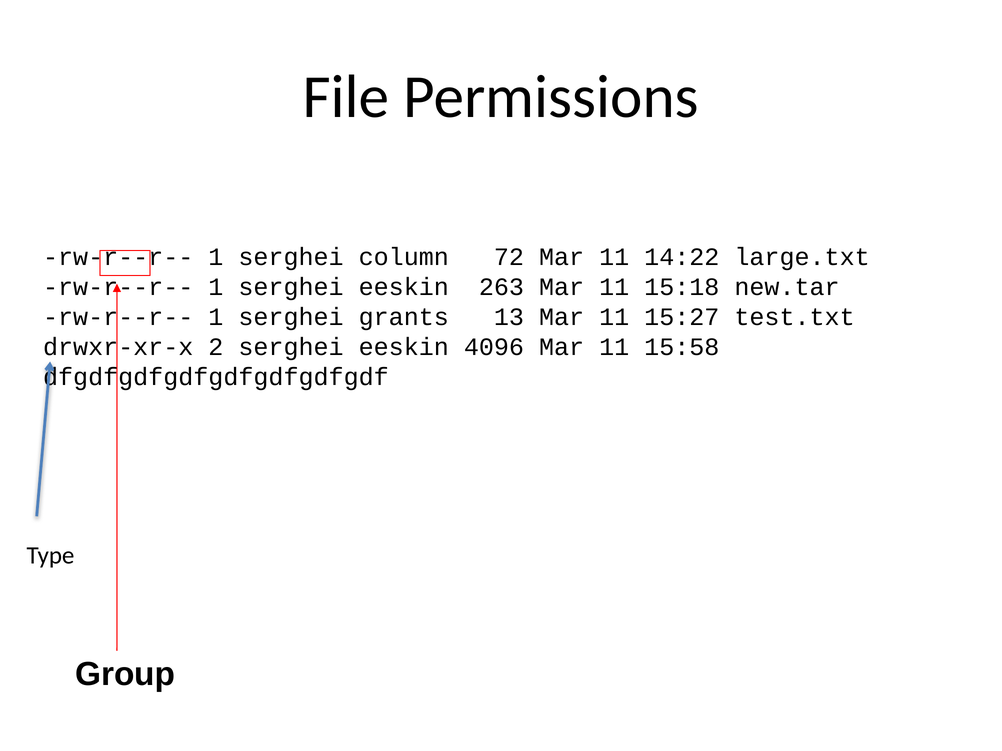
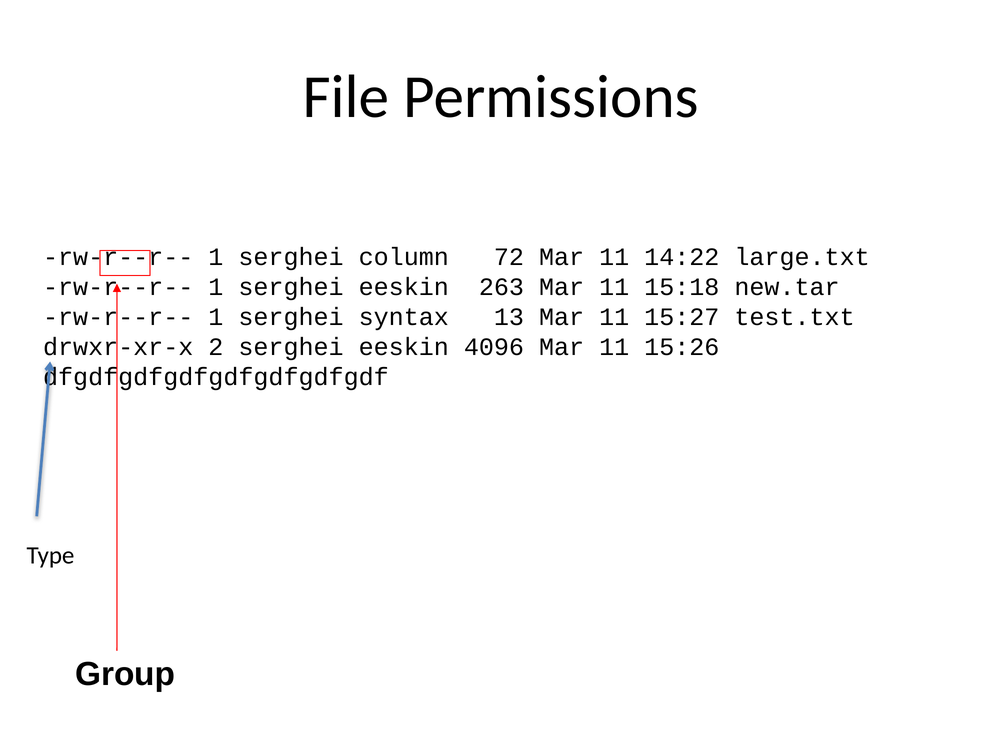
grants: grants -> syntax (404, 317)
15:58: 15:58 -> 15:26 (682, 347)
